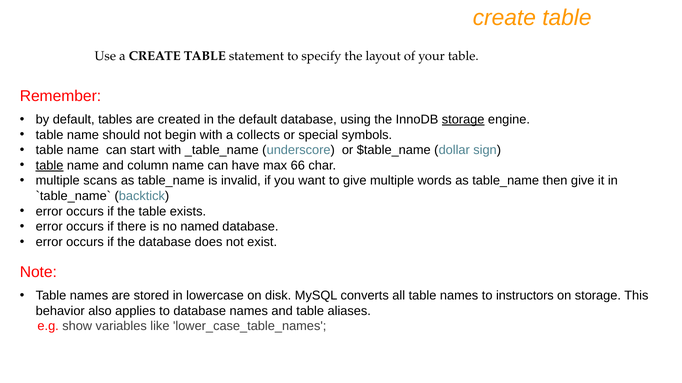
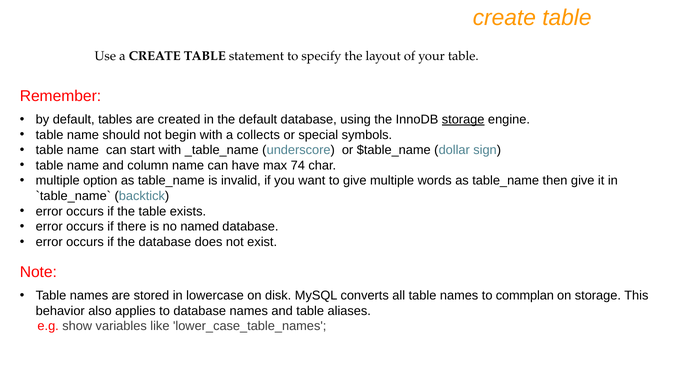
table underline: present -> none (50, 166)
66: 66 -> 74 (298, 166)
scans: scans -> option (100, 181)
instructors: instructors -> commplan (525, 296)
